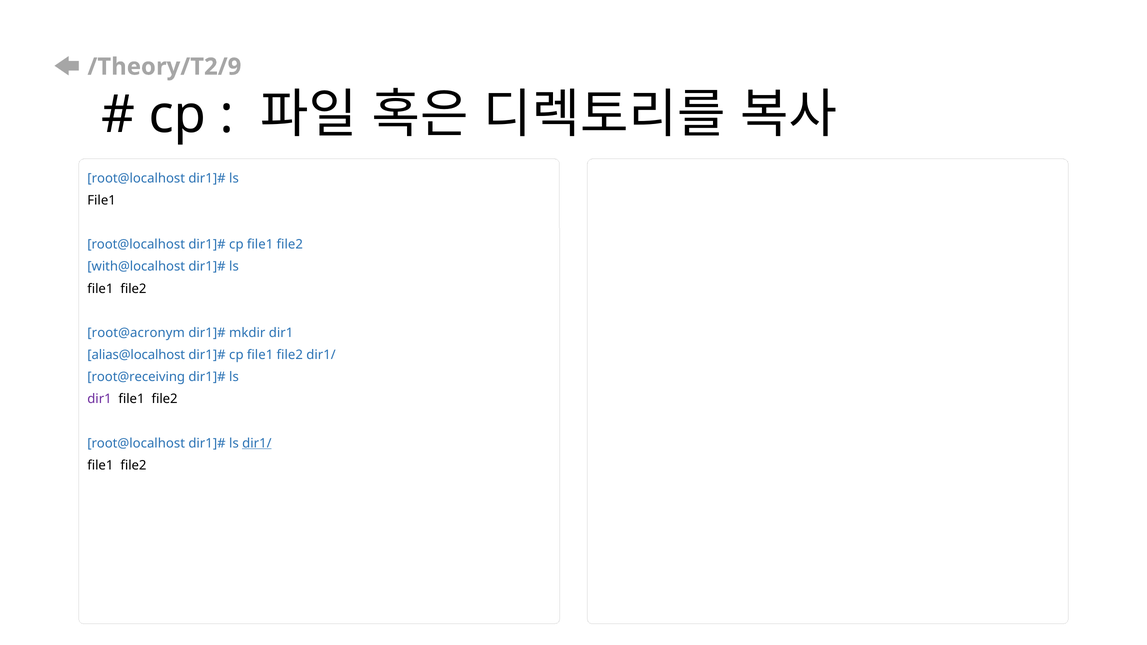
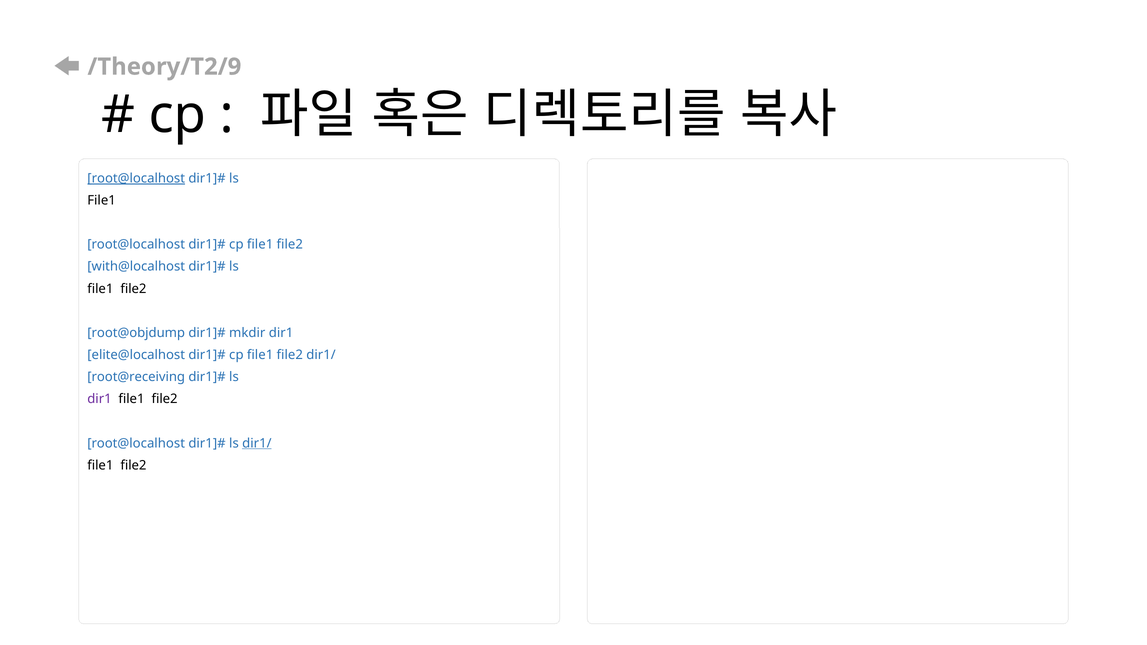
root@localhost underline: none -> present (136, 178)
root@acronym: root@acronym -> root@objdump (136, 333)
alias@localhost: alias@localhost -> elite@localhost (136, 355)
